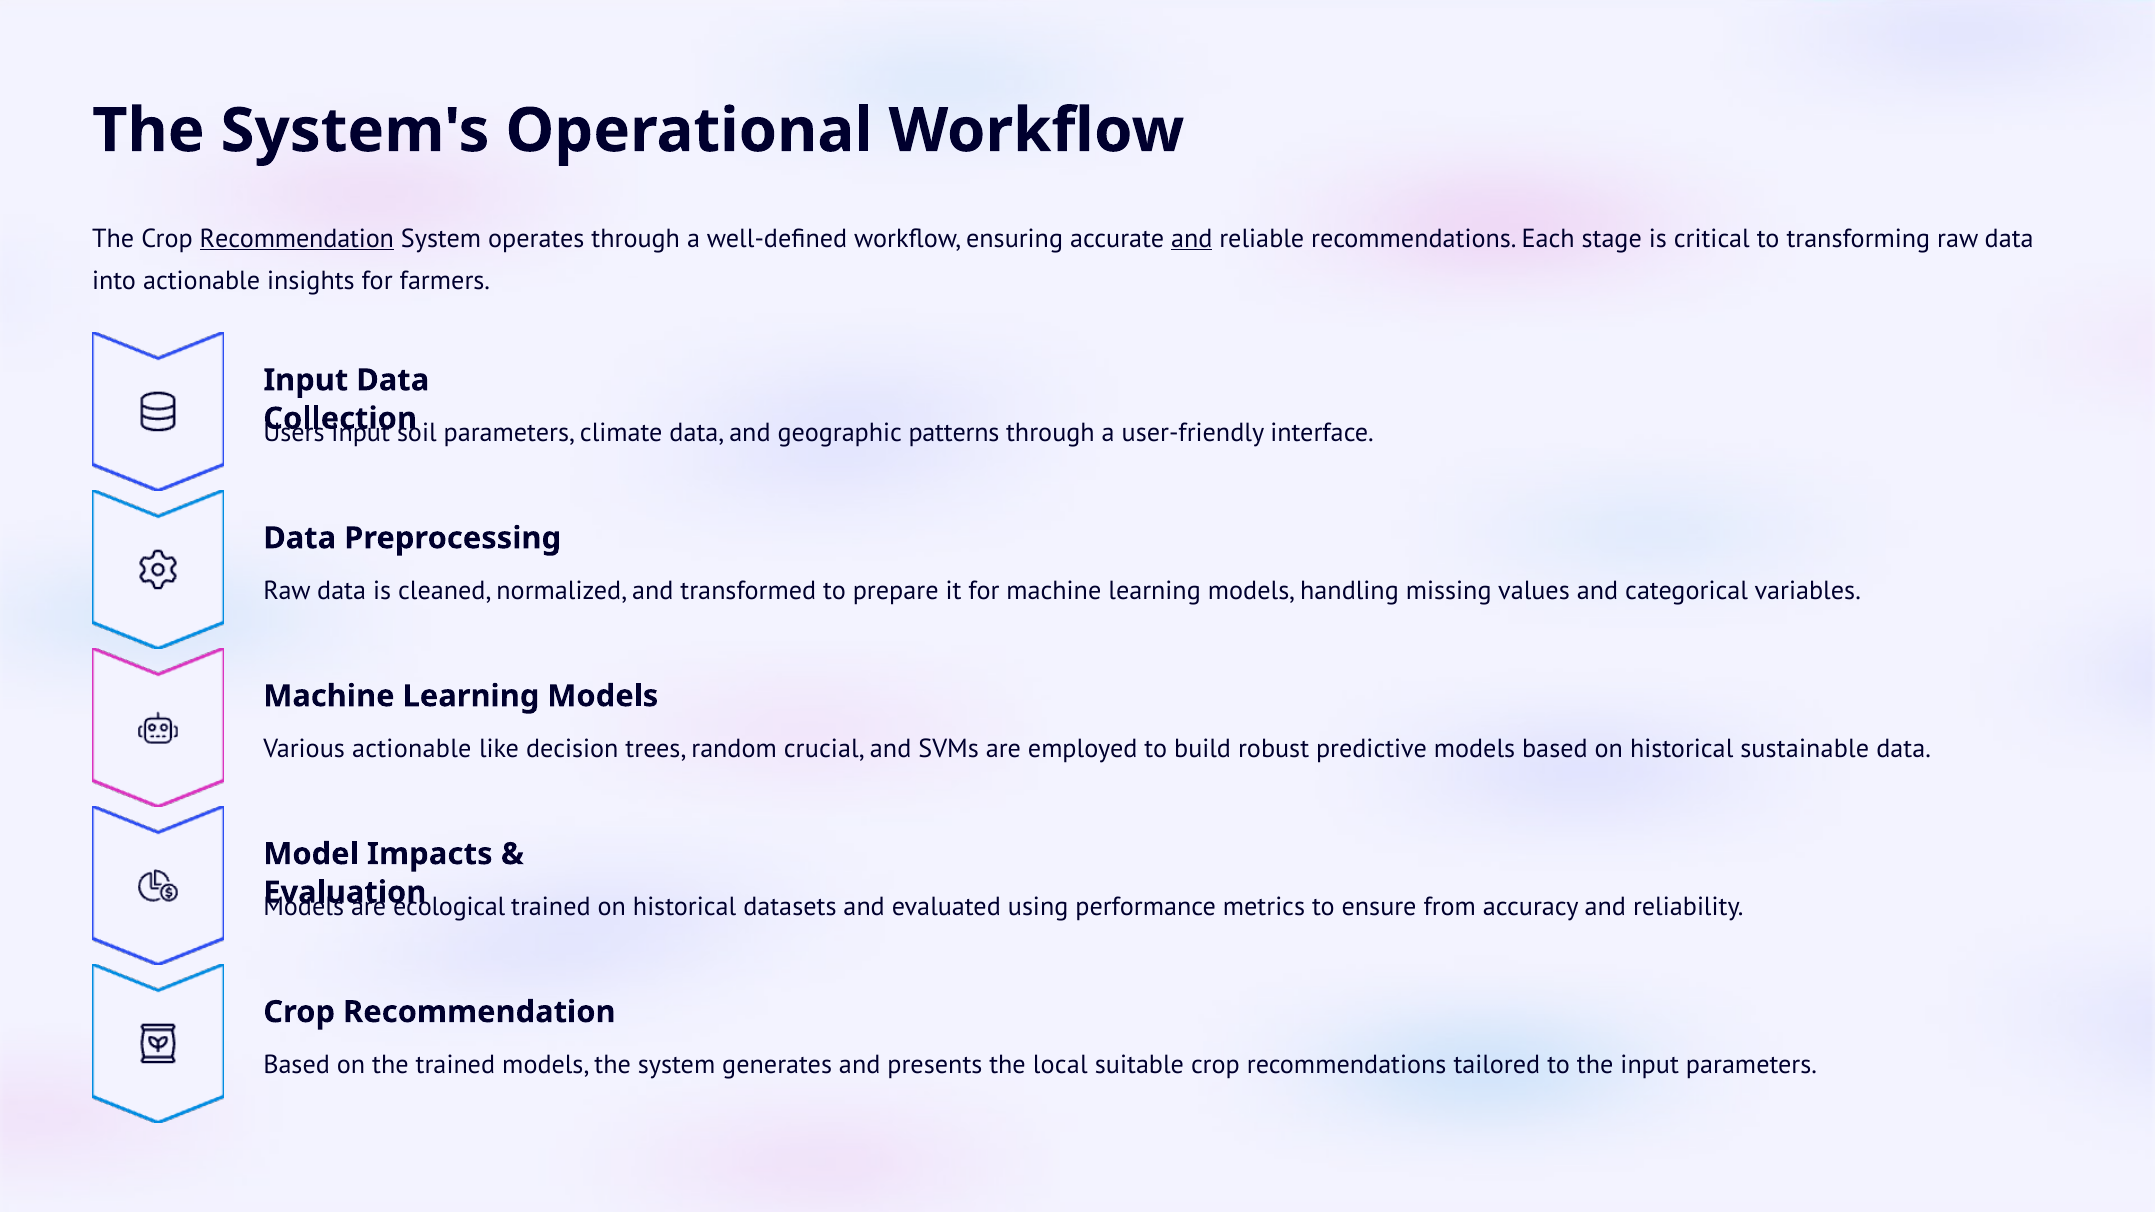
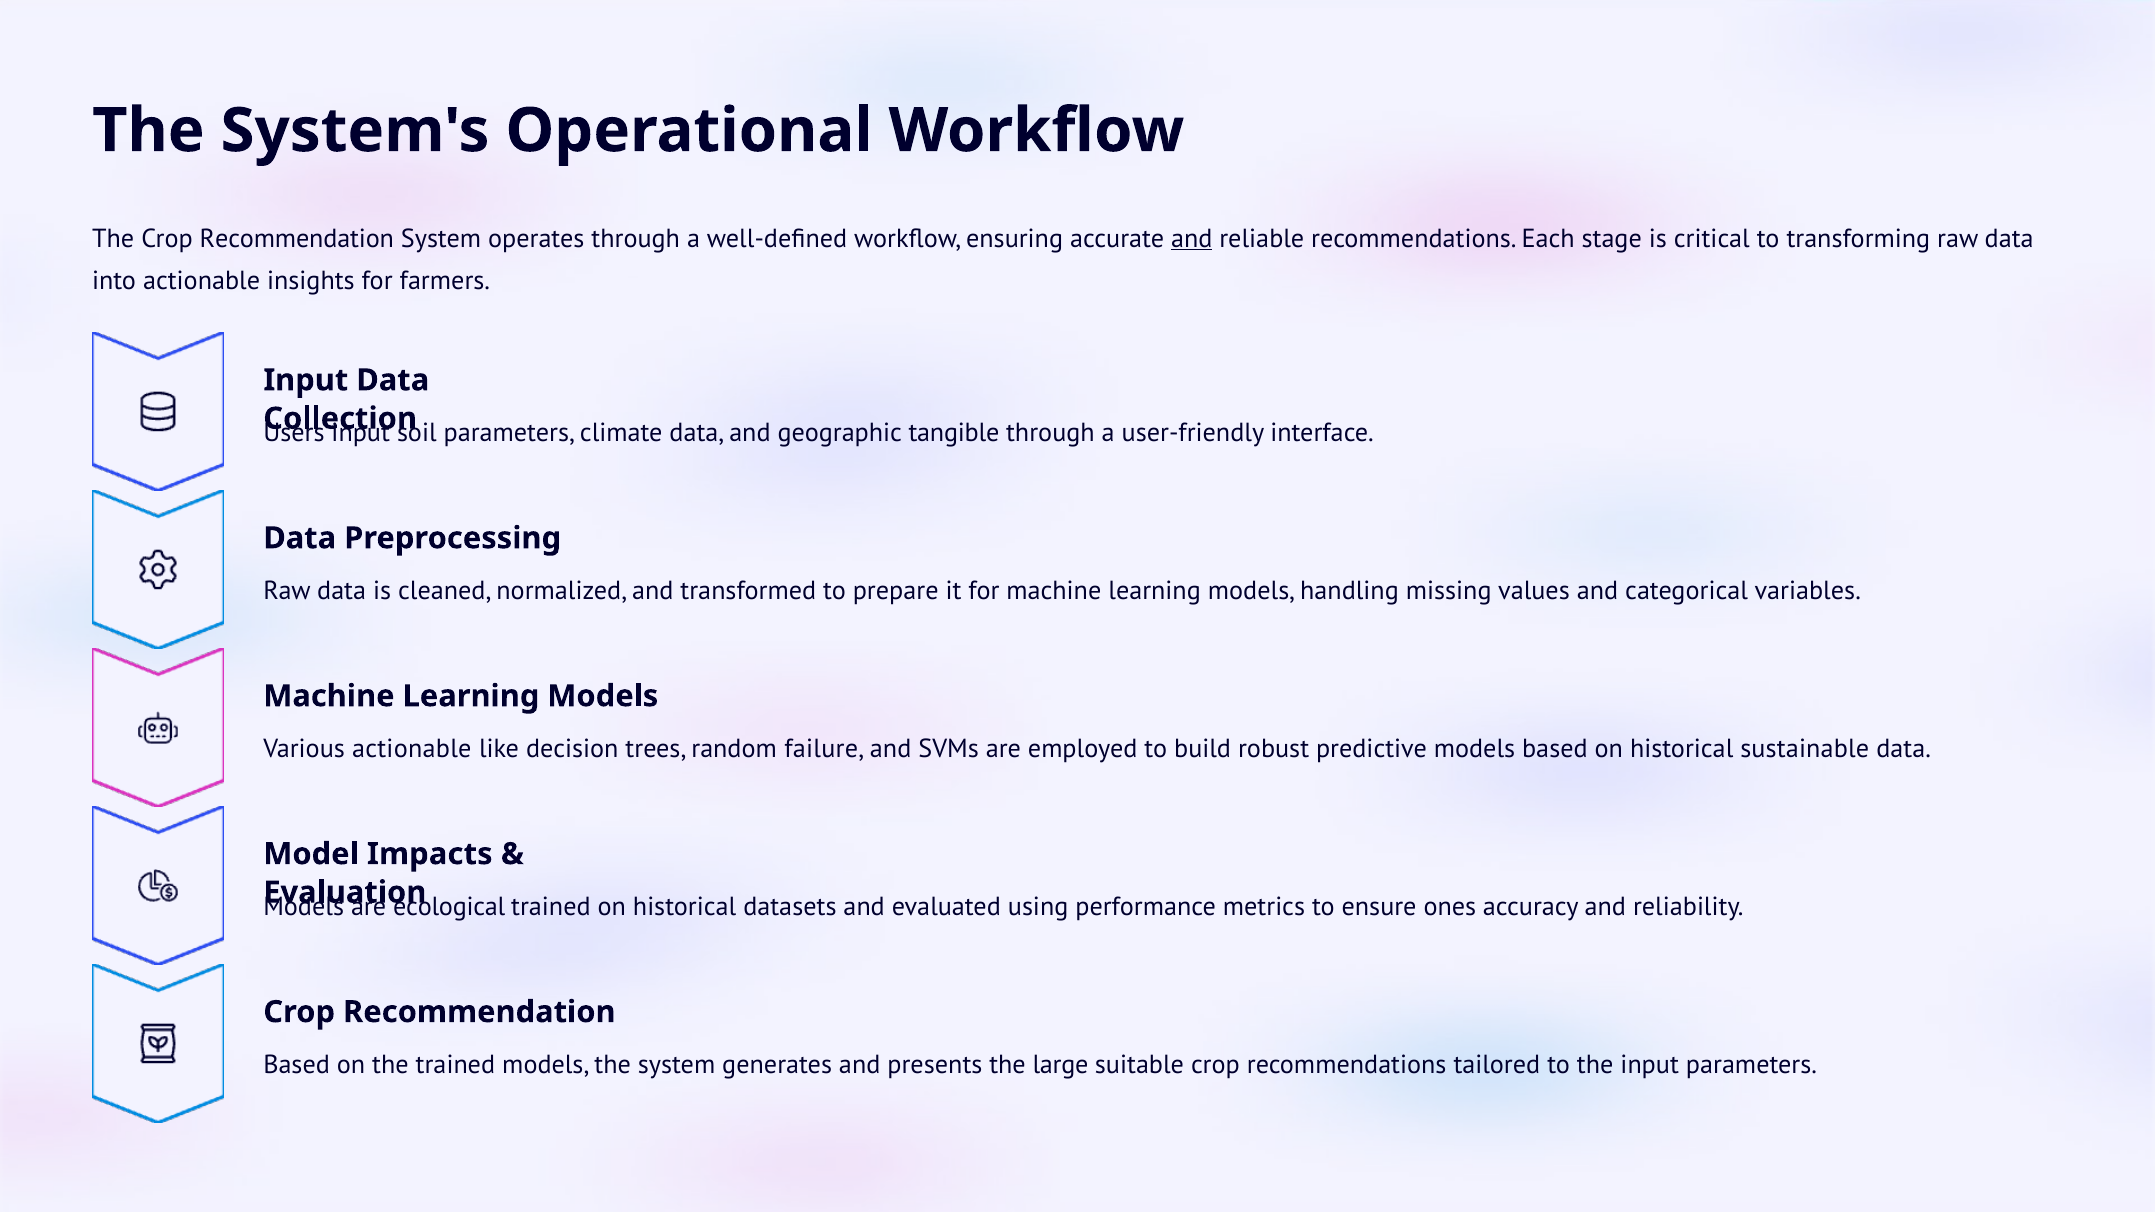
Recommendation underline: present -> none (297, 238)
patterns: patterns -> tangible (954, 433)
crucial: crucial -> failure (824, 749)
from: from -> ones (1450, 907)
local: local -> large (1060, 1065)
